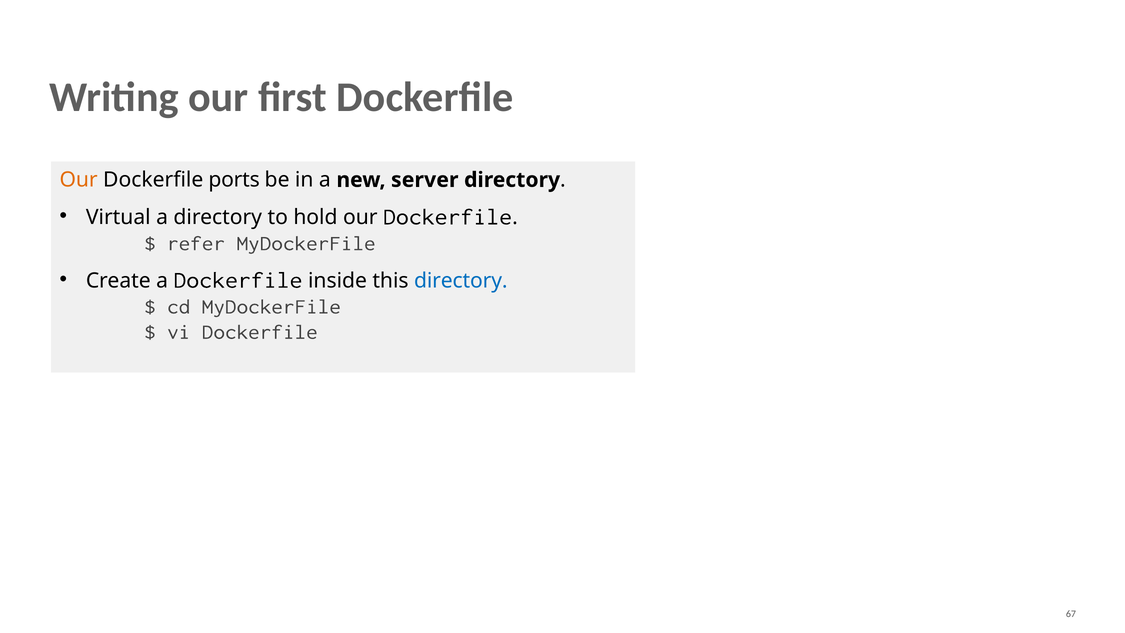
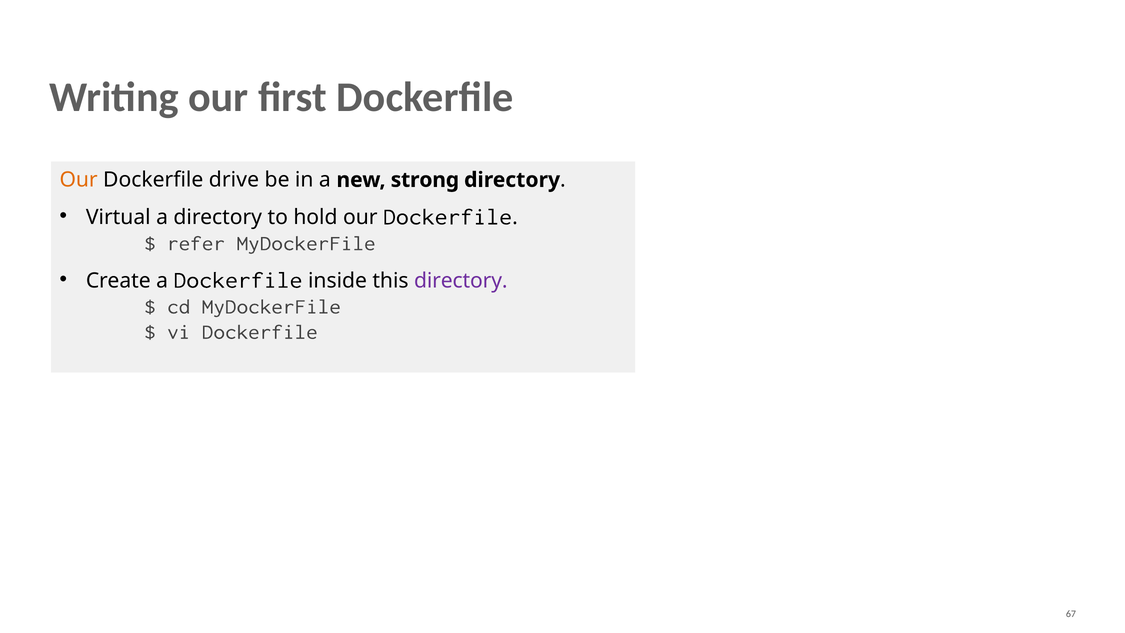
ports: ports -> drive (234, 180)
server: server -> strong (425, 180)
directory colour: blue -> purple (461, 281)
